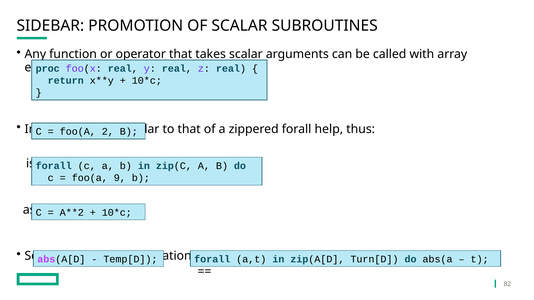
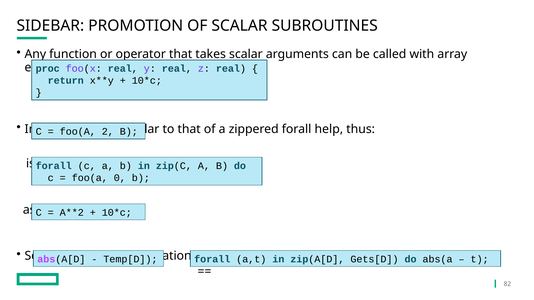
9: 9 -> 0 (120, 178)
Turn[D: Turn[D -> Gets[D (374, 260)
